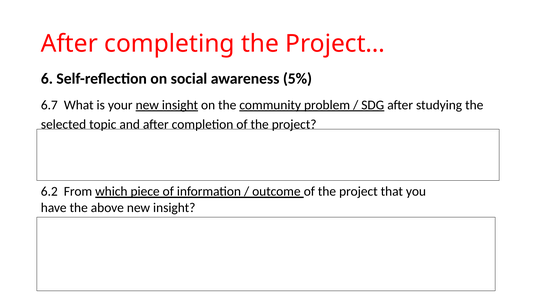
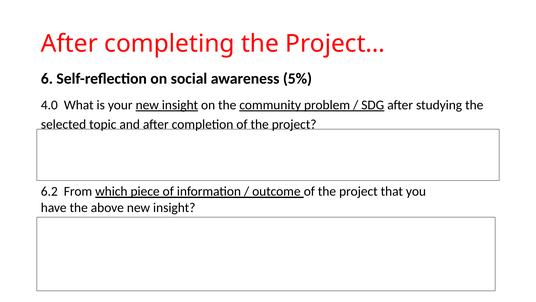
6.7: 6.7 -> 4.0 (49, 105)
